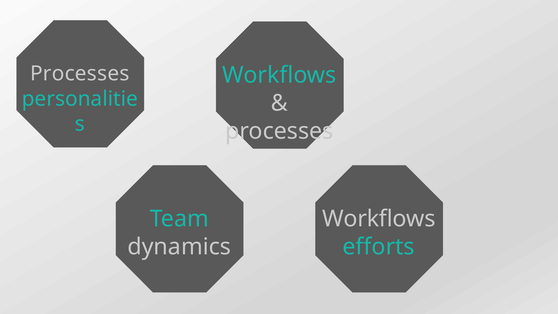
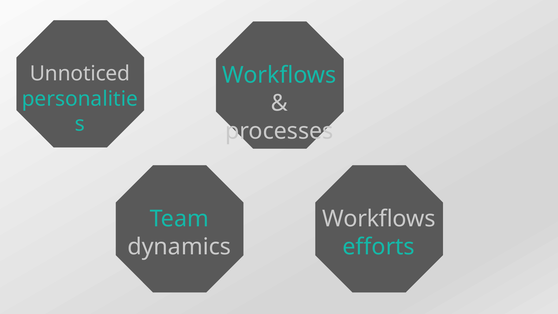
Processes: Processes -> Unnoticed (80, 74)
